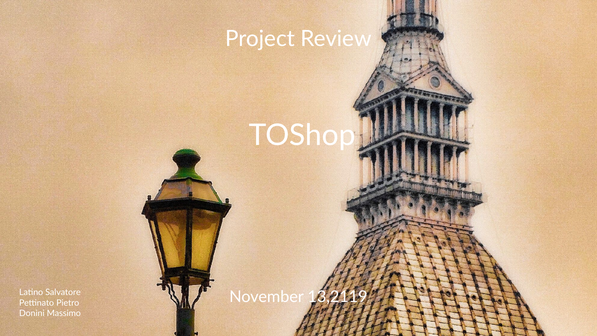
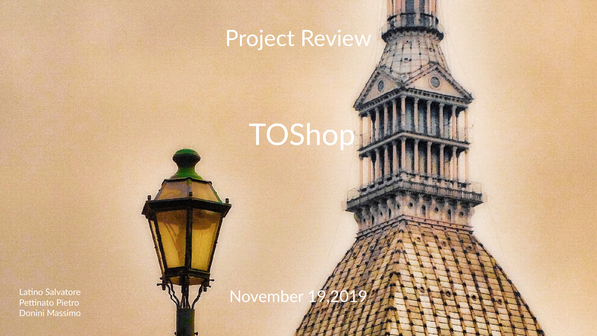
13,2119: 13,2119 -> 19,2019 (338, 297)
